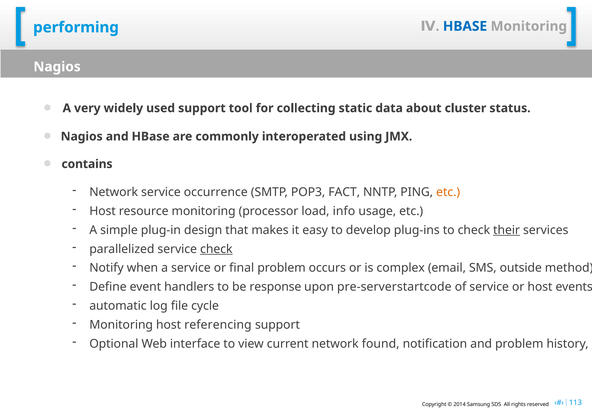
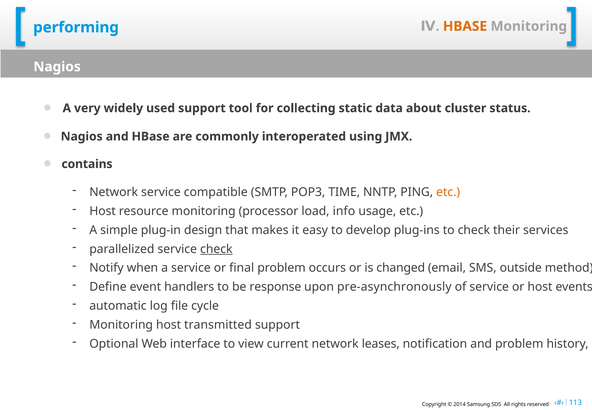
HBASE colour: blue -> orange (465, 26)
occurrence: occurrence -> compatible (216, 192)
FACT: FACT -> TIME (344, 192)
their underline: present -> none (507, 230)
complex: complex -> changed (401, 268)
pre-serverstartcode: pre-serverstartcode -> pre-asynchronously (394, 287)
referencing: referencing -> transmitted (218, 325)
found: found -> leases (381, 344)
